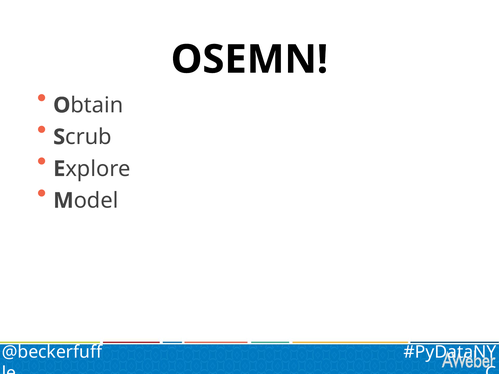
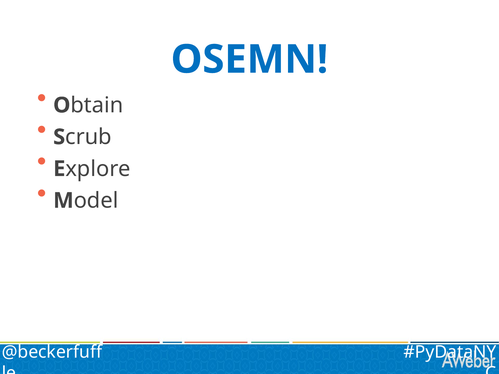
OSEMN colour: black -> blue (249, 60)
